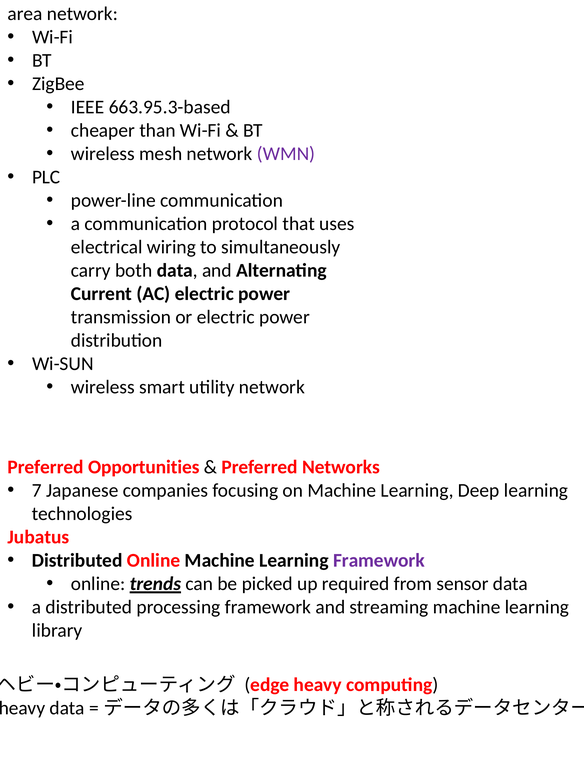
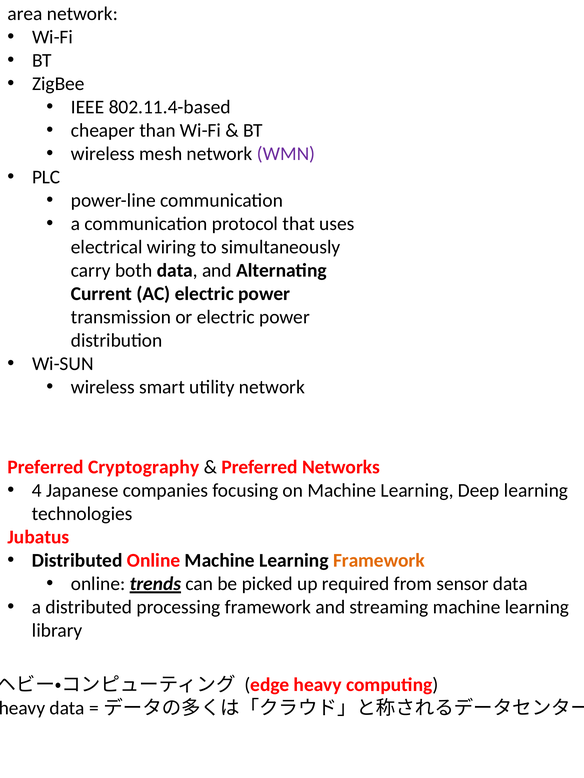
663.95.3-based: 663.95.3-based -> 802.11.4-based (170, 107)
Opportunities: Opportunities -> Cryptography (144, 467)
7: 7 -> 4 (37, 491)
Framework colour: purple -> orange (379, 561)
